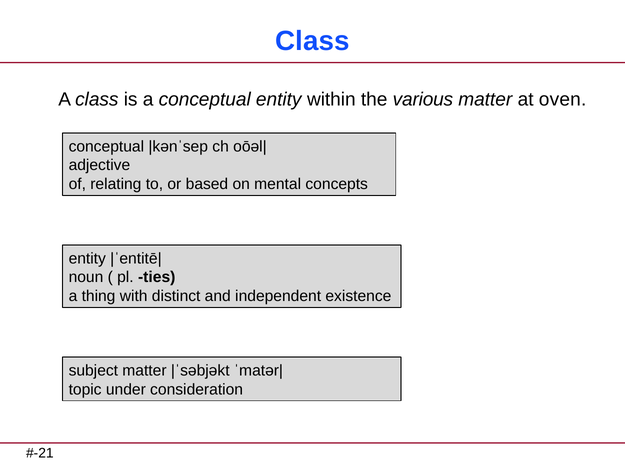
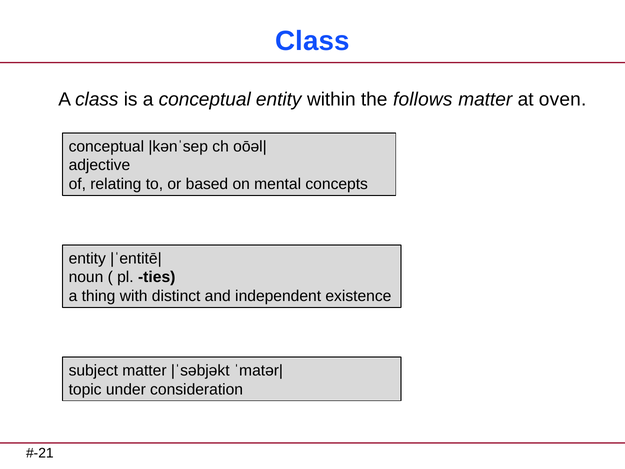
various: various -> follows (423, 99)
